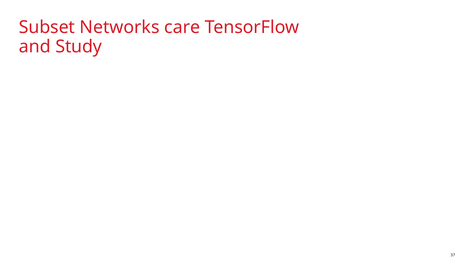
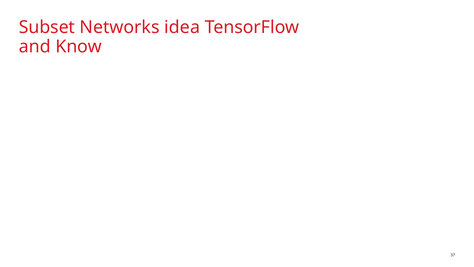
care: care -> idea (182, 27)
Study: Study -> Know (79, 46)
